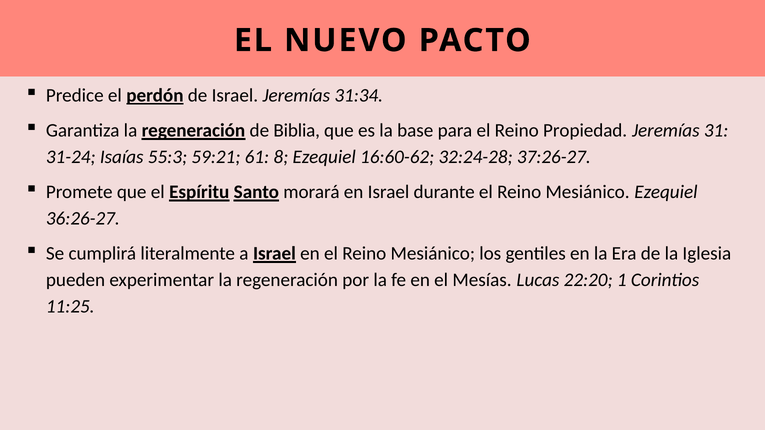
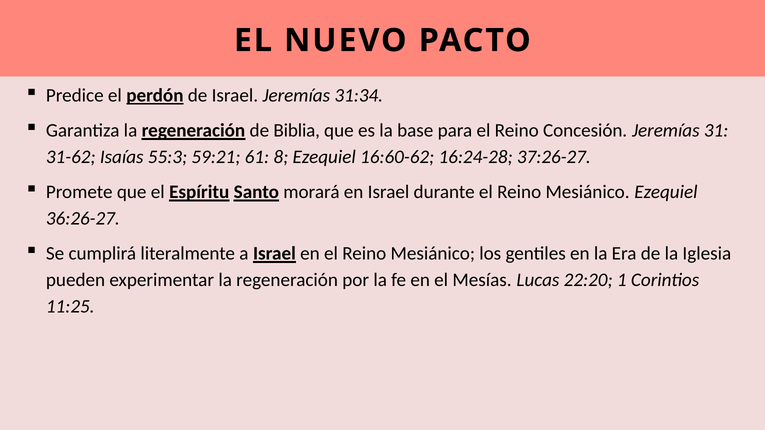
Propiedad: Propiedad -> Concesión (585, 131)
31-24: 31-24 -> 31-62 (71, 157)
32:24-28: 32:24-28 -> 16:24-28 (476, 157)
